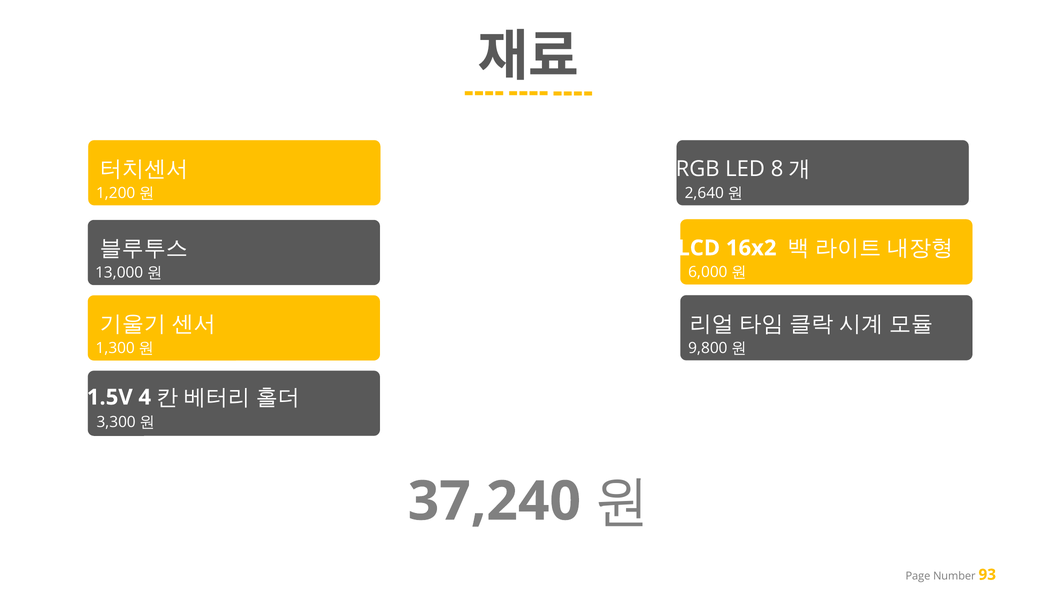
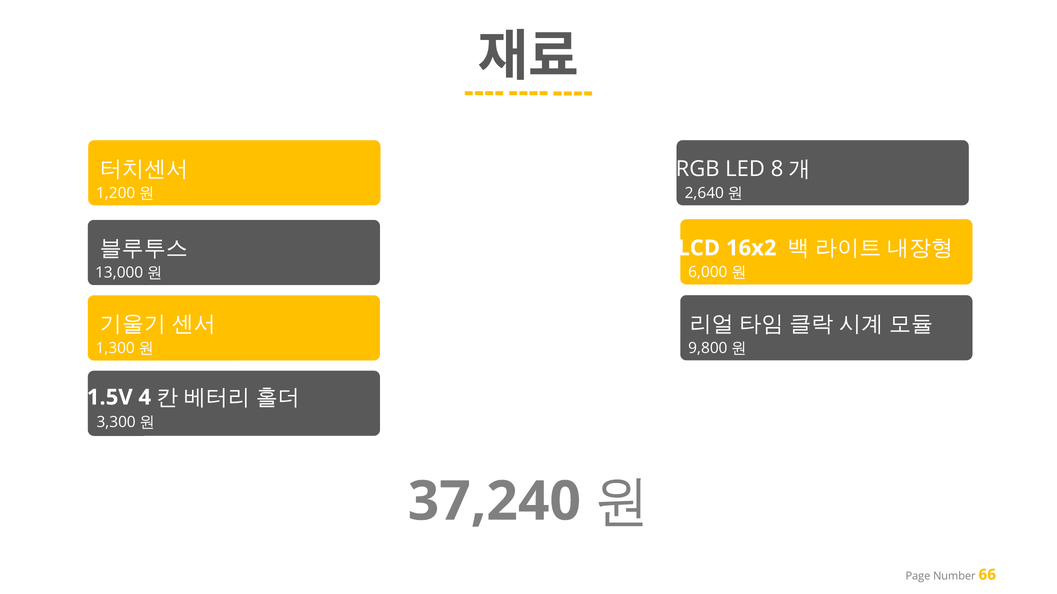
93: 93 -> 66 (987, 575)
